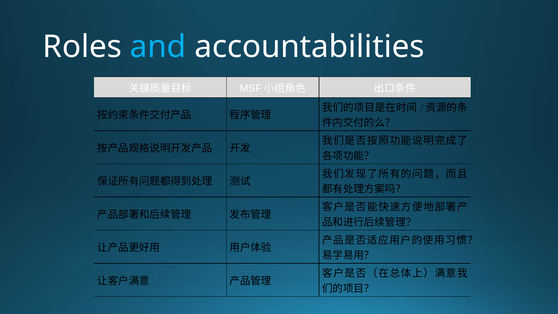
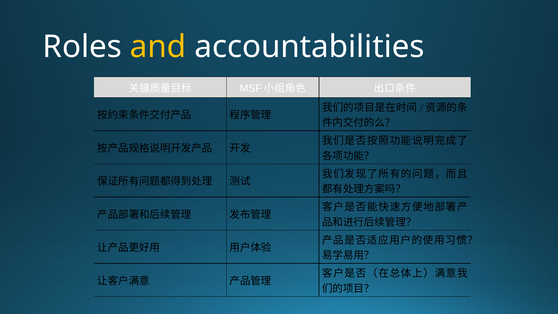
and colour: light blue -> yellow (158, 47)
